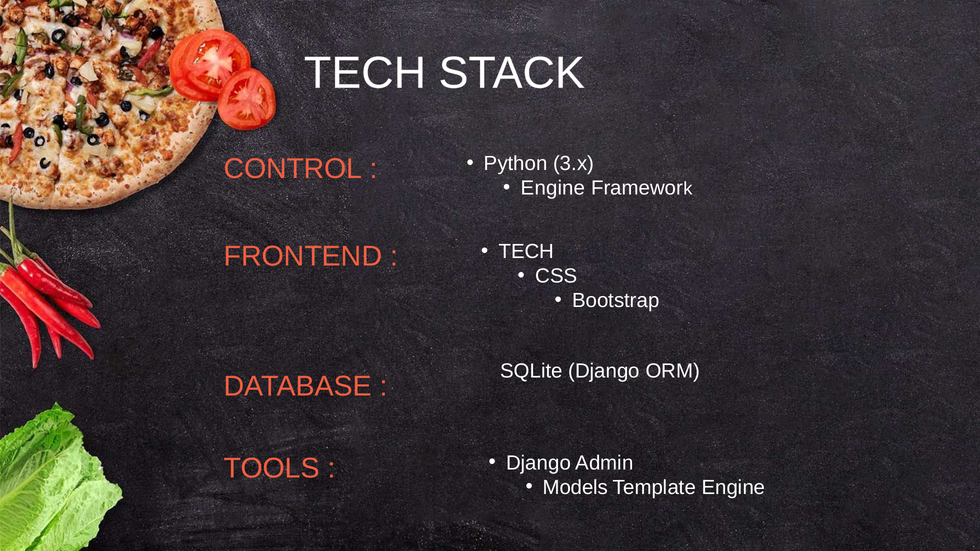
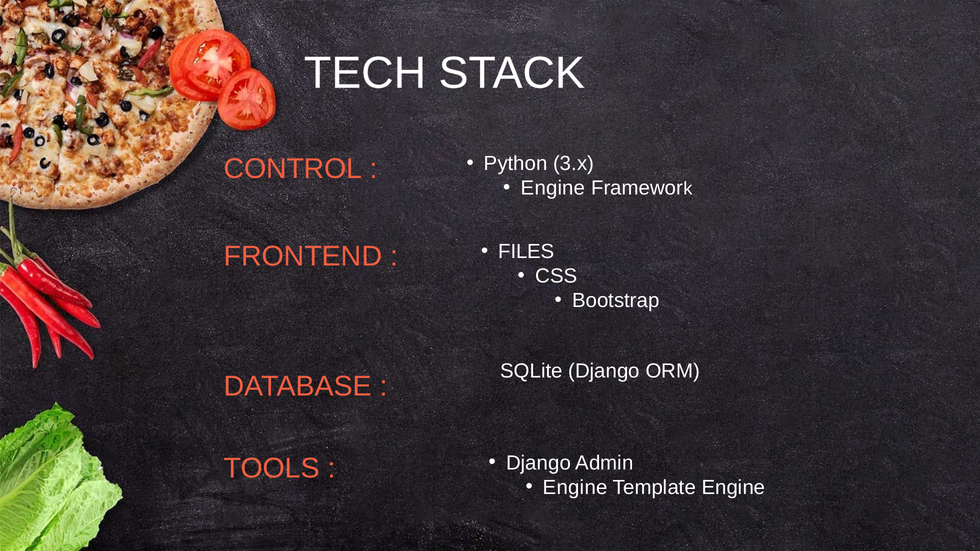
TECH: TECH -> FILES (526, 252)
Models: Models -> Engine (575, 488)
